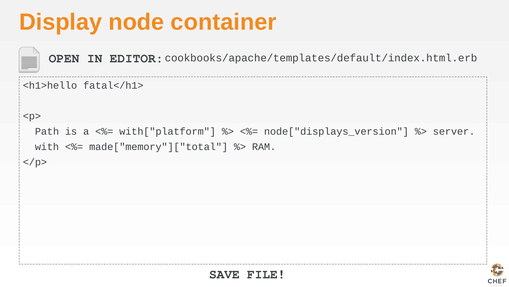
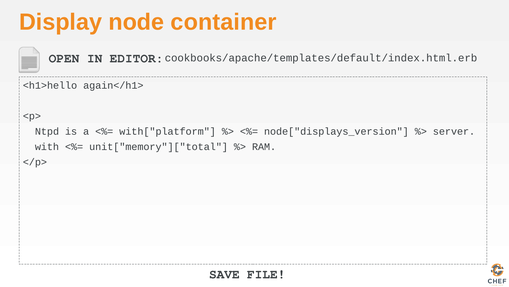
fatal</h1>: fatal</h1> -> again</h1> (113, 85)
Path: Path -> Ntpd (47, 131)
made["memory"]["total: made["memory"]["total -> unit["memory"]["total (159, 146)
